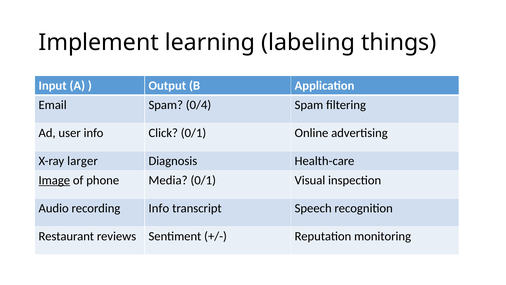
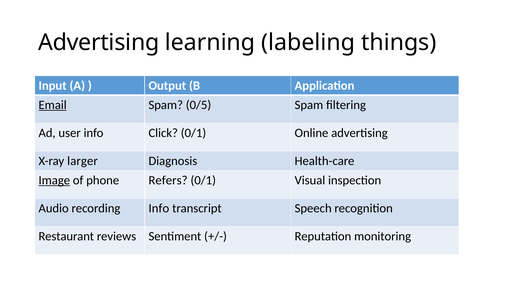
Implement: Implement -> Advertising (99, 43)
Email underline: none -> present (53, 105)
0/4: 0/4 -> 0/5 (199, 105)
Media: Media -> Refers (168, 180)
